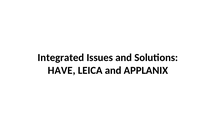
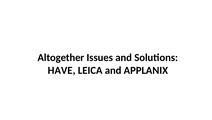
Integrated: Integrated -> Altogether (61, 57)
